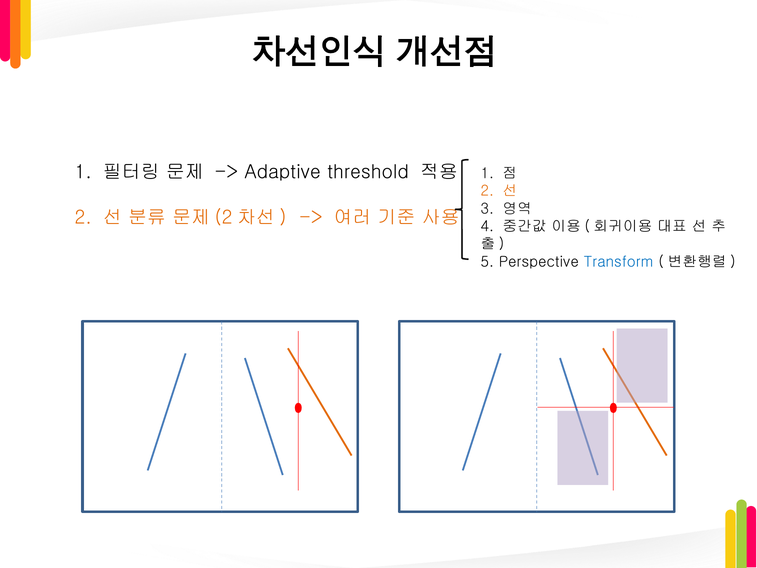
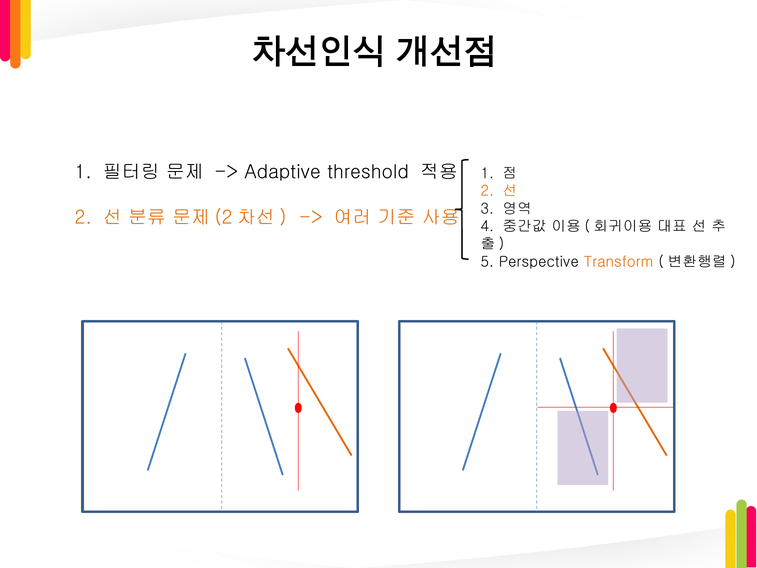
Transform colour: blue -> orange (619, 262)
